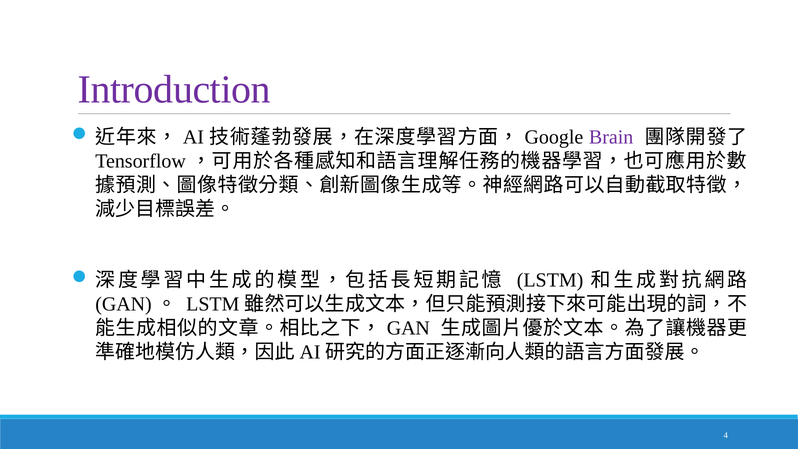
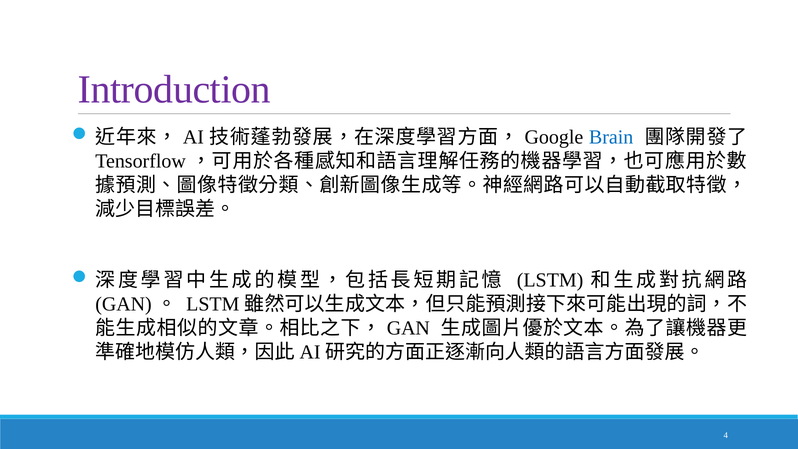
Brain colour: purple -> blue (611, 137)
